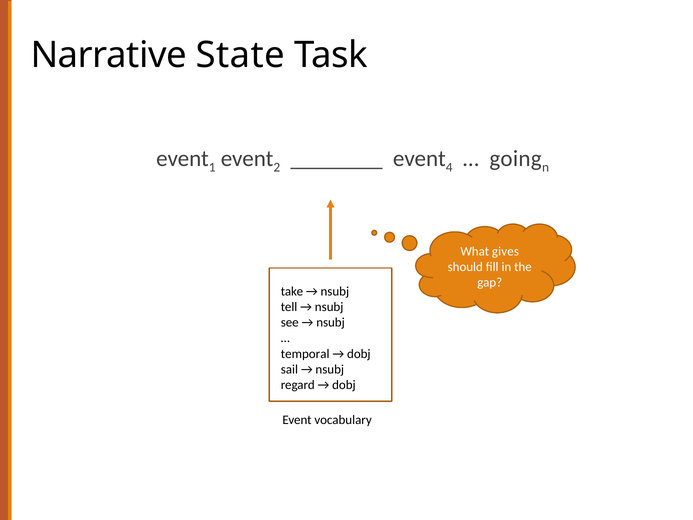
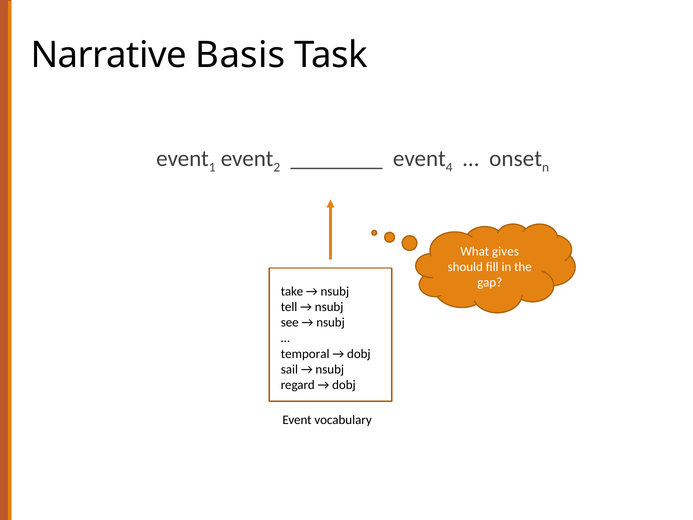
State: State -> Basis (240, 55)
going: going -> onset (516, 158)
